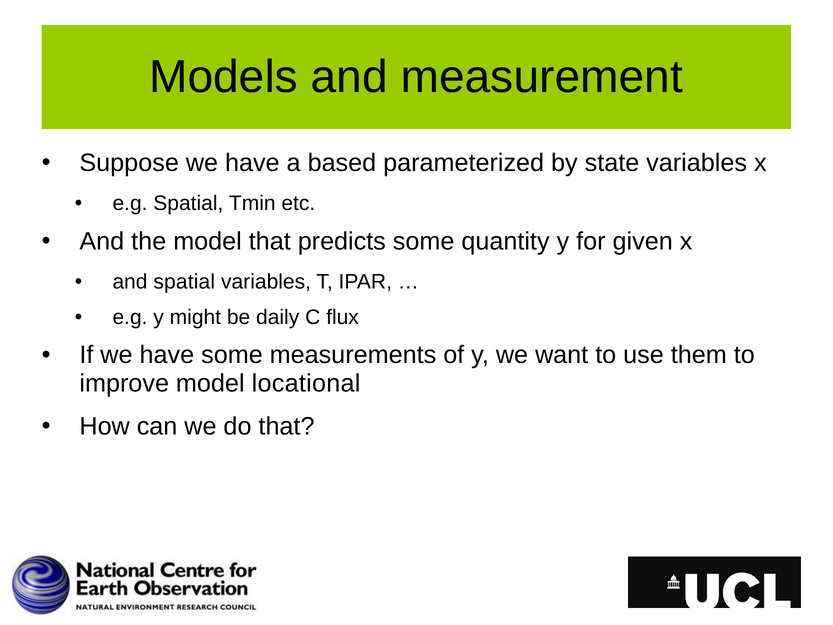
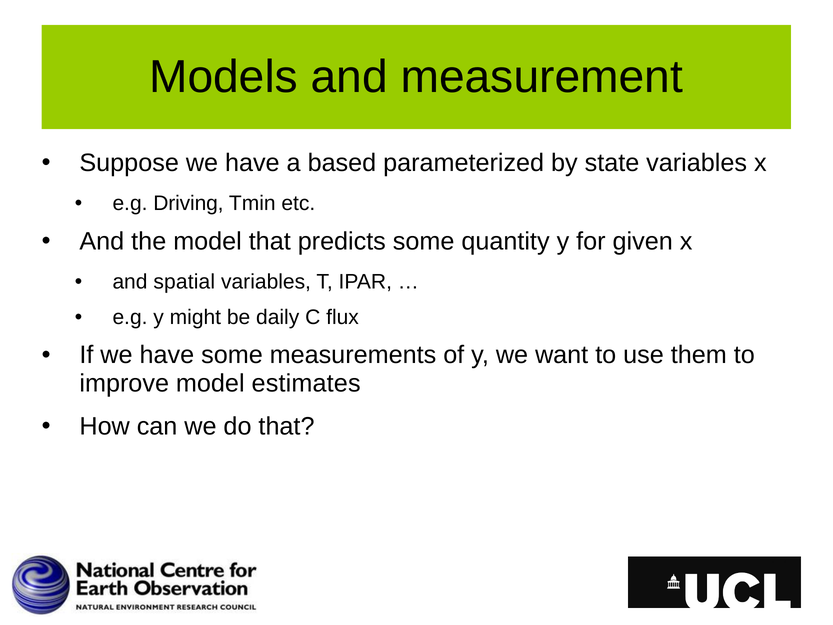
e.g Spatial: Spatial -> Driving (188, 203)
locational: locational -> estimates (306, 383)
